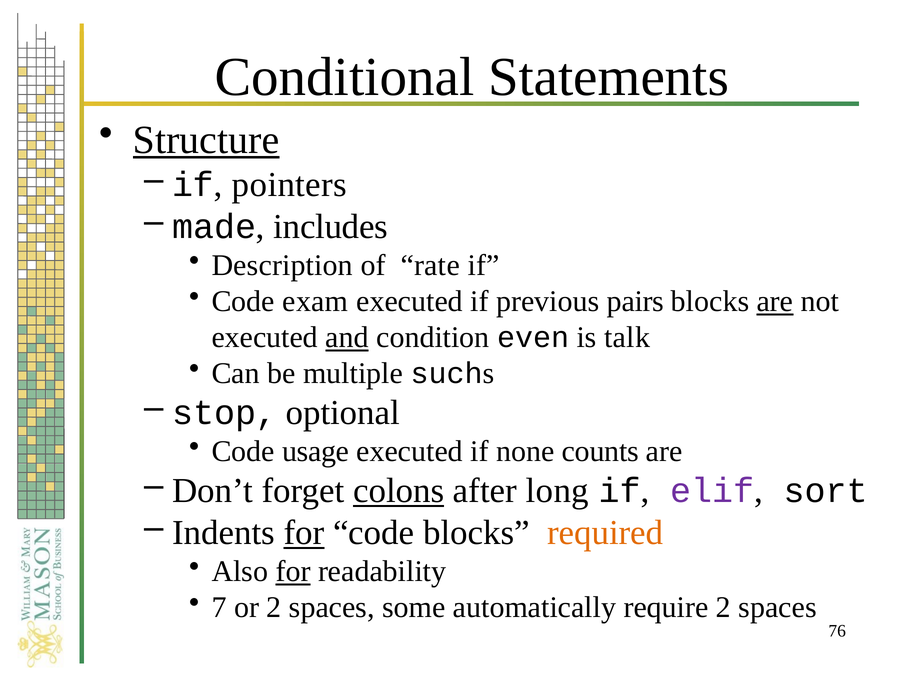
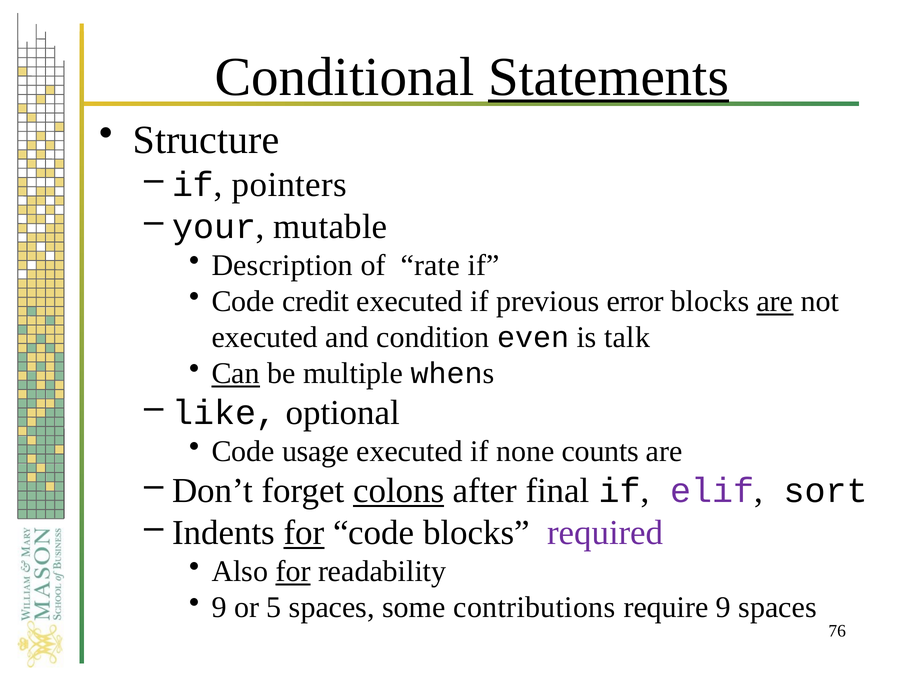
Statements underline: none -> present (609, 77)
Structure underline: present -> none (206, 140)
made: made -> your (214, 227)
includes: includes -> mutable (330, 227)
exam: exam -> credit (316, 302)
pairs: pairs -> error (635, 302)
and underline: present -> none (347, 338)
Can underline: none -> present (236, 374)
such: such -> when (447, 374)
stop: stop -> like (225, 413)
long: long -> final (558, 491)
required colour: orange -> purple (605, 533)
7: 7 -> 9 (219, 608)
or 2: 2 -> 5 (274, 608)
automatically: automatically -> contributions (534, 608)
require 2: 2 -> 9 (723, 608)
